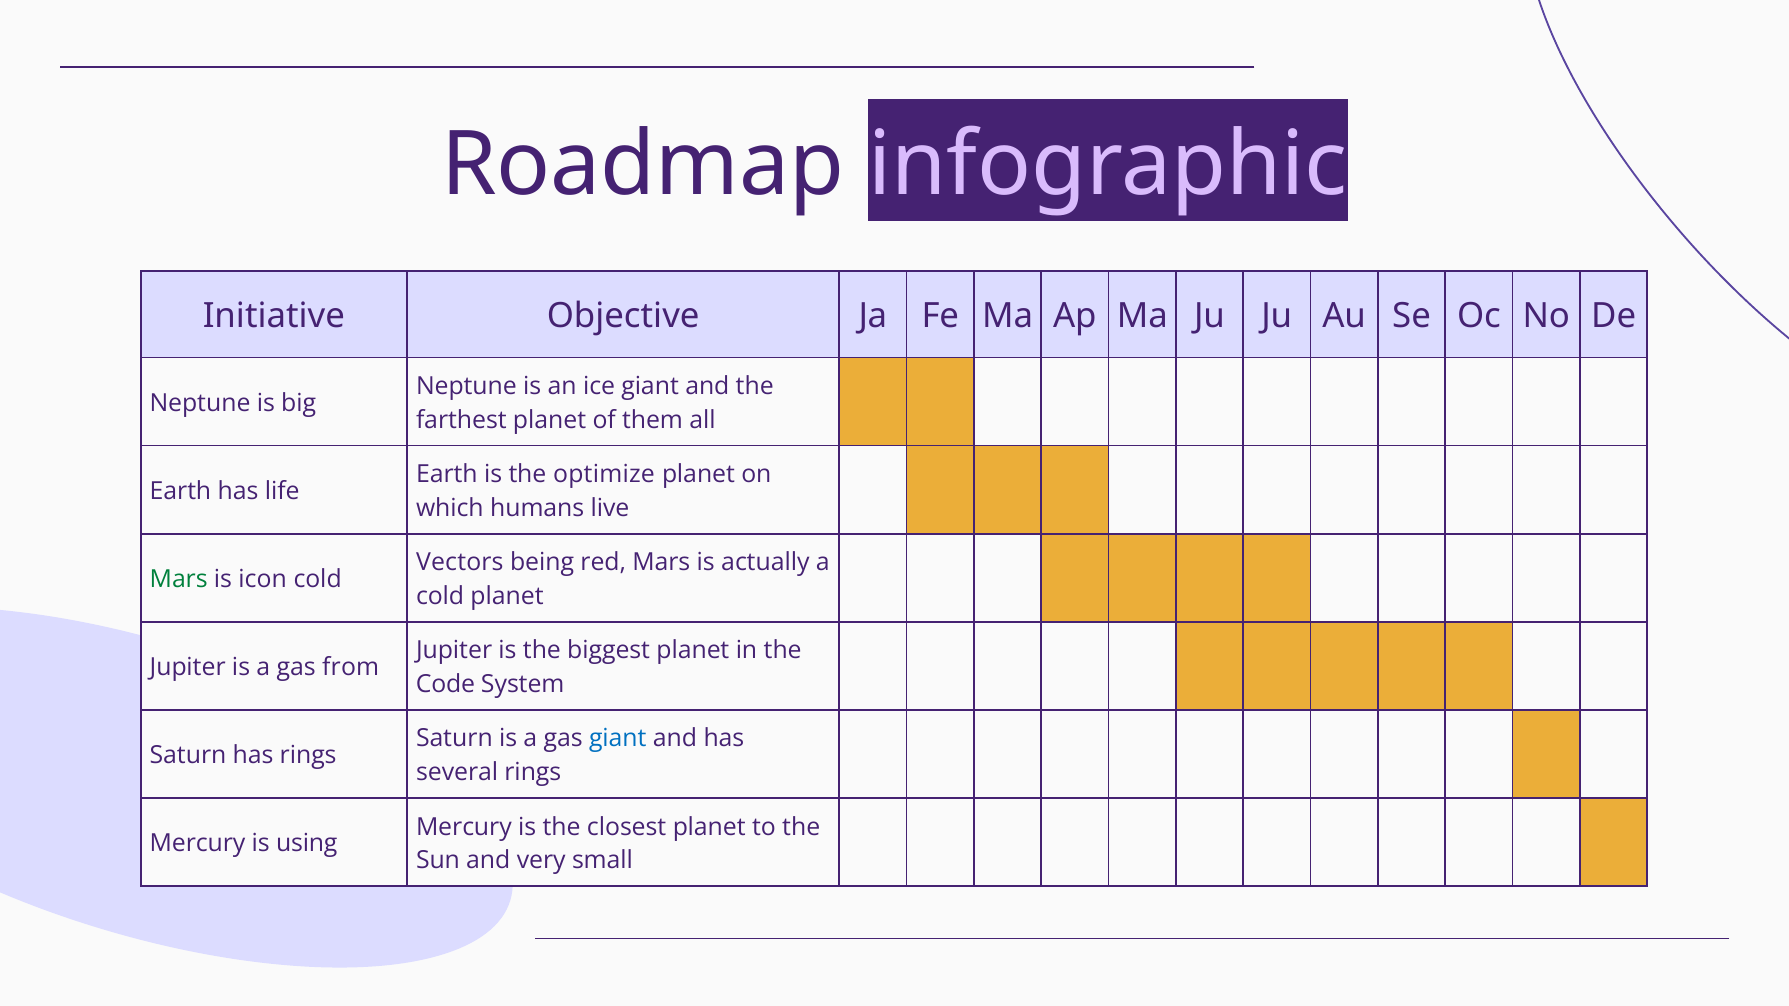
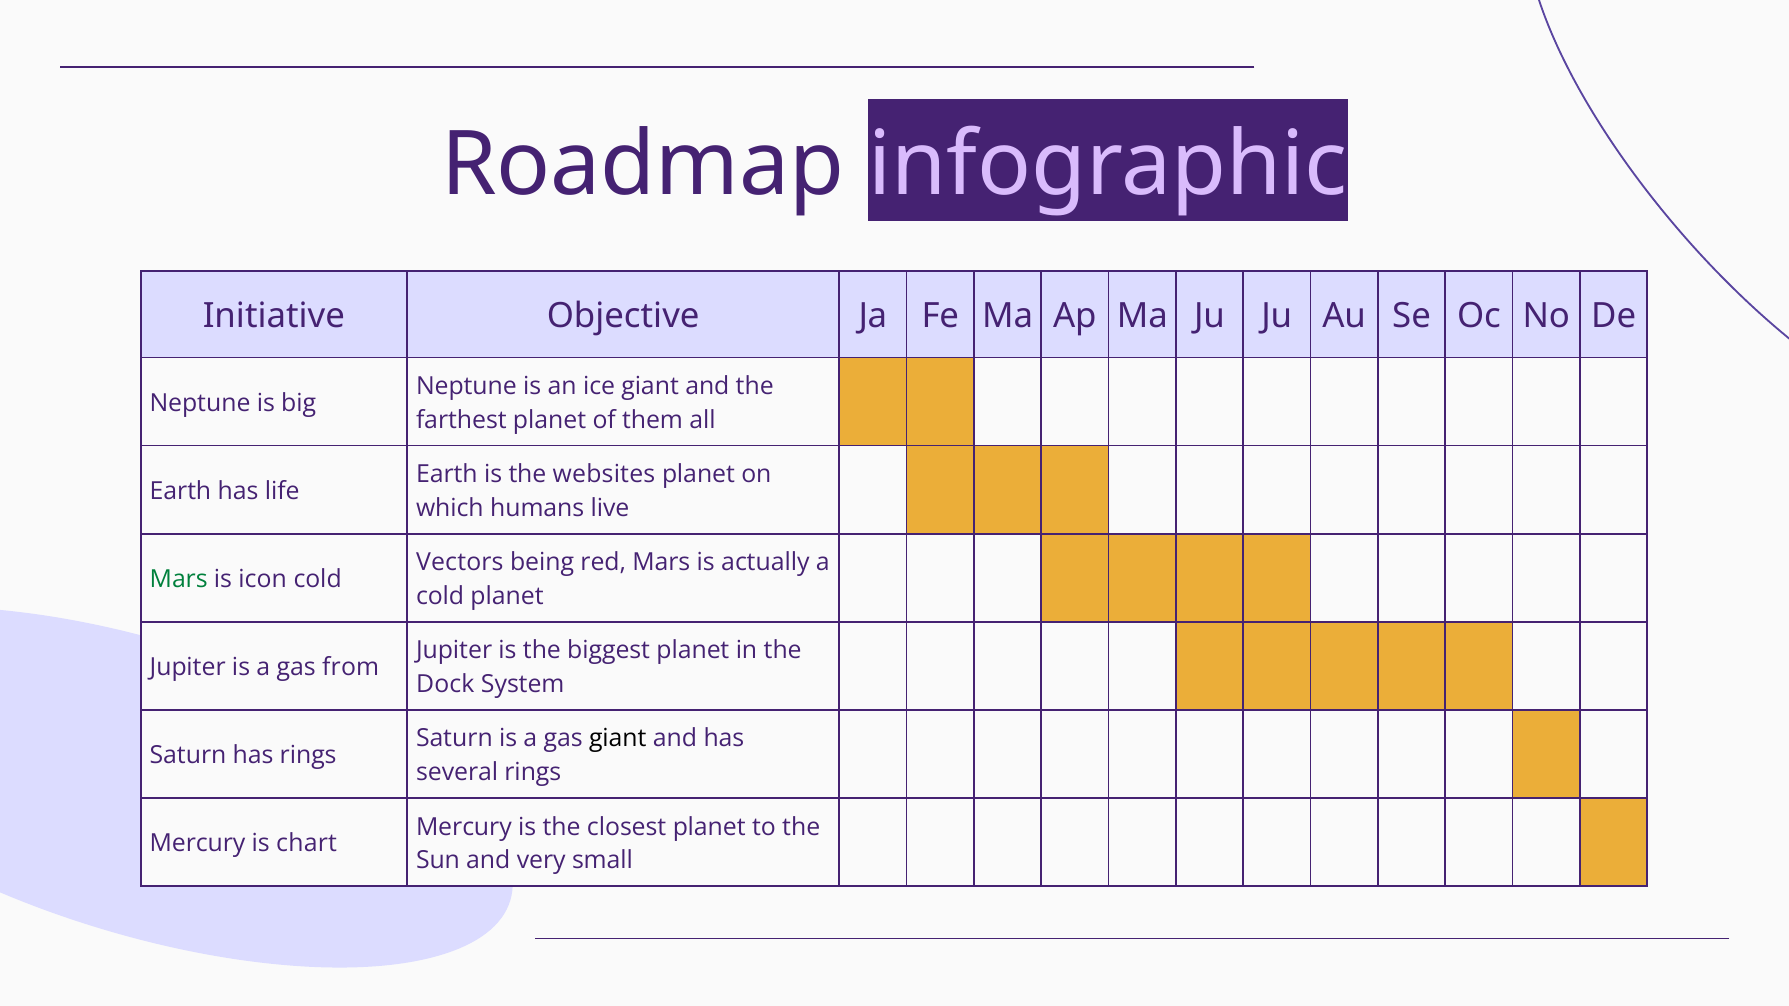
optimize: optimize -> websites (604, 474)
Code: Code -> Dock (445, 685)
giant colour: blue -> black (618, 739)
using: using -> chart (307, 844)
